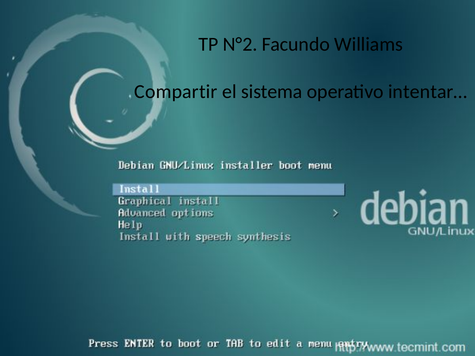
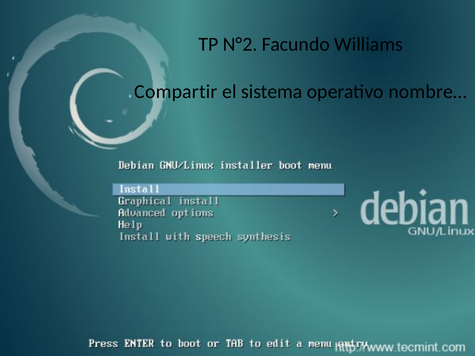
intentar…: intentar… -> nombre… (428, 92)
